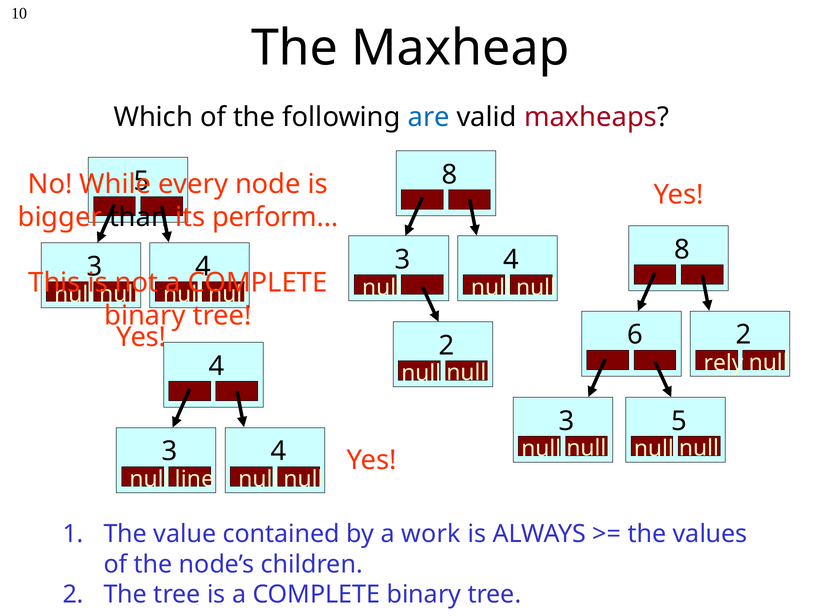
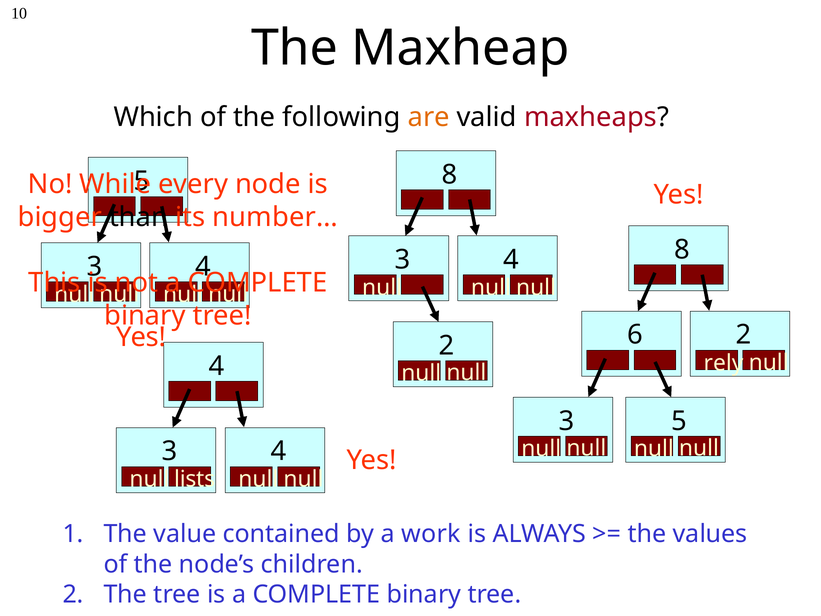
are colour: blue -> orange (429, 117)
perform…: perform… -> number… (275, 217)
line: line -> lists (195, 479)
